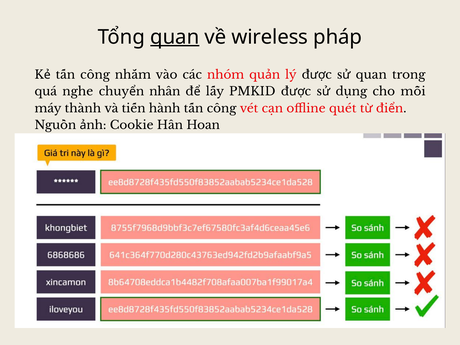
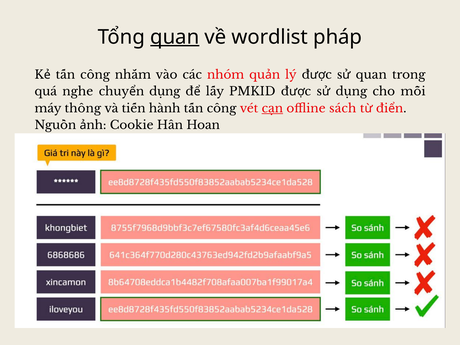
wireless: wireless -> wordlist (270, 37)
nhân: nhân -> dụng (165, 92)
thành: thành -> thông (83, 108)
cạn underline: none -> present (272, 108)
quét: quét -> sách (343, 108)
